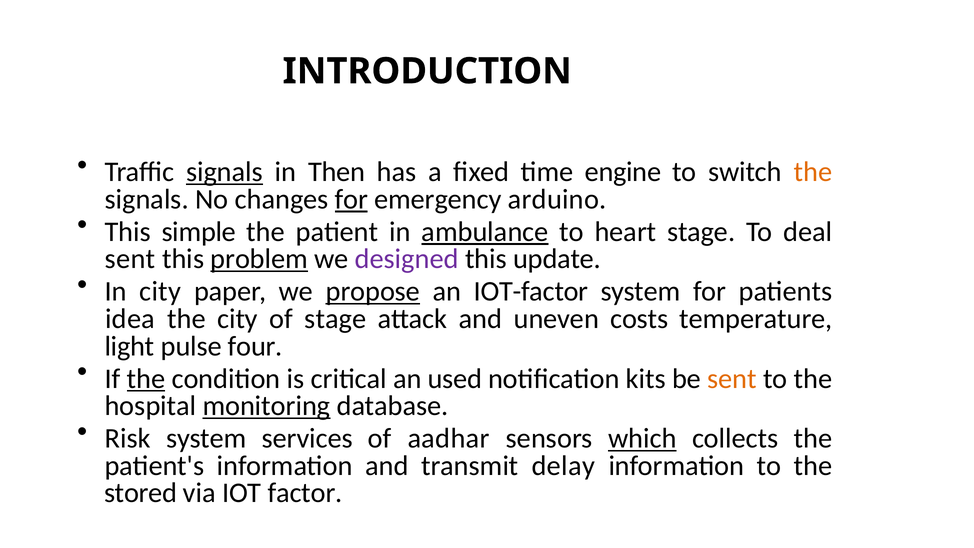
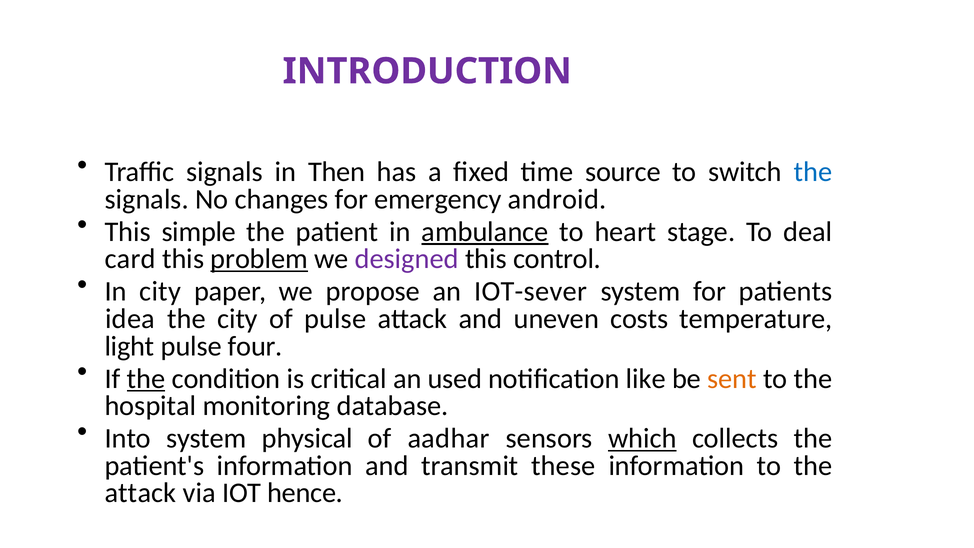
INTRODUCTION colour: black -> purple (427, 71)
signals underline: present -> none (225, 172)
engine: engine -> source (623, 172)
the colour: orange -> blue (813, 172)
for underline: present -> none (351, 199)
arduino: arduino -> android (557, 199)
sent: sent -> card (130, 259)
update: update -> control (557, 259)
propose underline: present -> none (373, 291)
IOT-factor: IOT-factor -> IOT-sever (531, 291)
of stage: stage -> pulse (335, 319)
kits: kits -> like (646, 379)
monitoring underline: present -> none (266, 406)
Risk: Risk -> Into (128, 438)
services: services -> physical (307, 438)
delay: delay -> these (563, 466)
stored: stored -> attack (140, 493)
factor: factor -> hence (305, 493)
